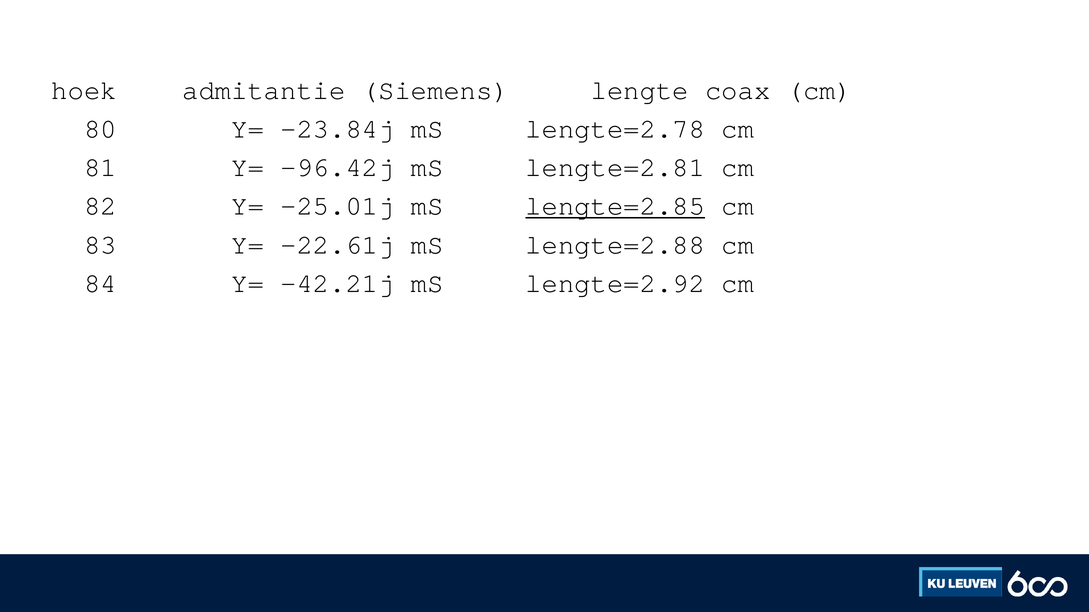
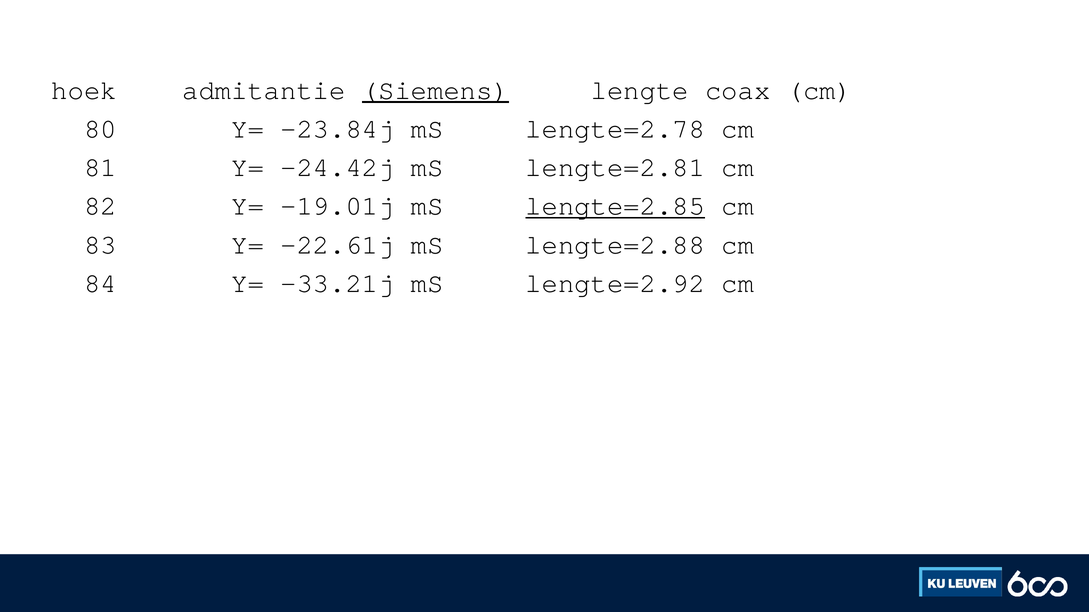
Siemens underline: none -> present (435, 90)
-96.42j: -96.42j -> -24.42j (337, 168)
-25.01j: -25.01j -> -19.01j (337, 206)
-42.21j: -42.21j -> -33.21j (337, 283)
